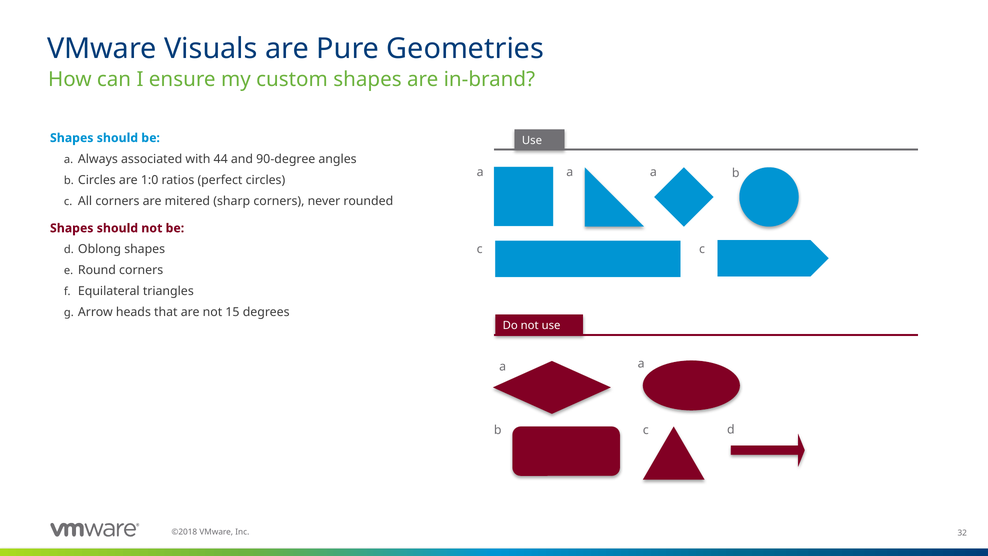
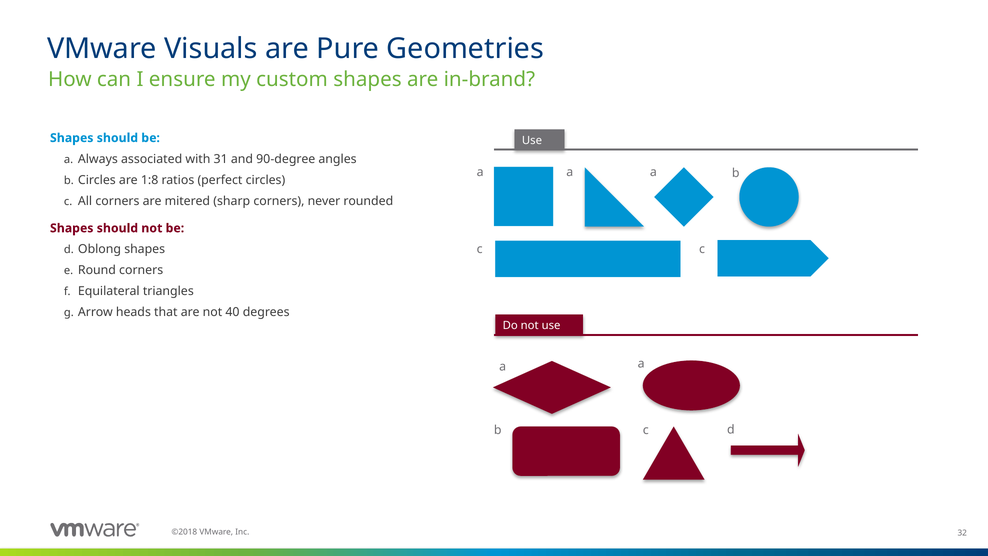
44: 44 -> 31 (221, 159)
1:0: 1:0 -> 1:8 (150, 180)
15: 15 -> 40 (232, 312)
